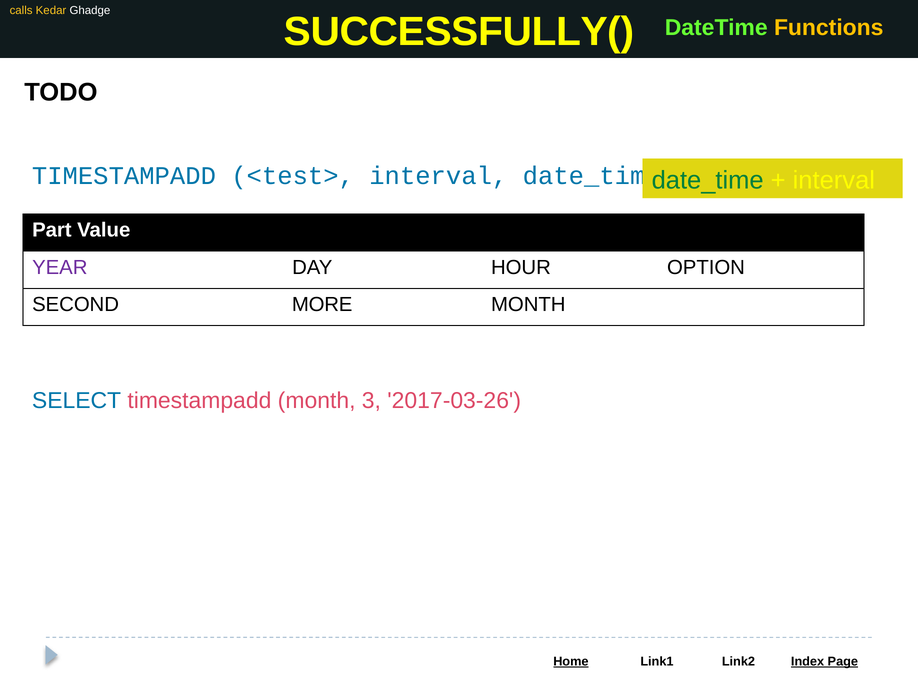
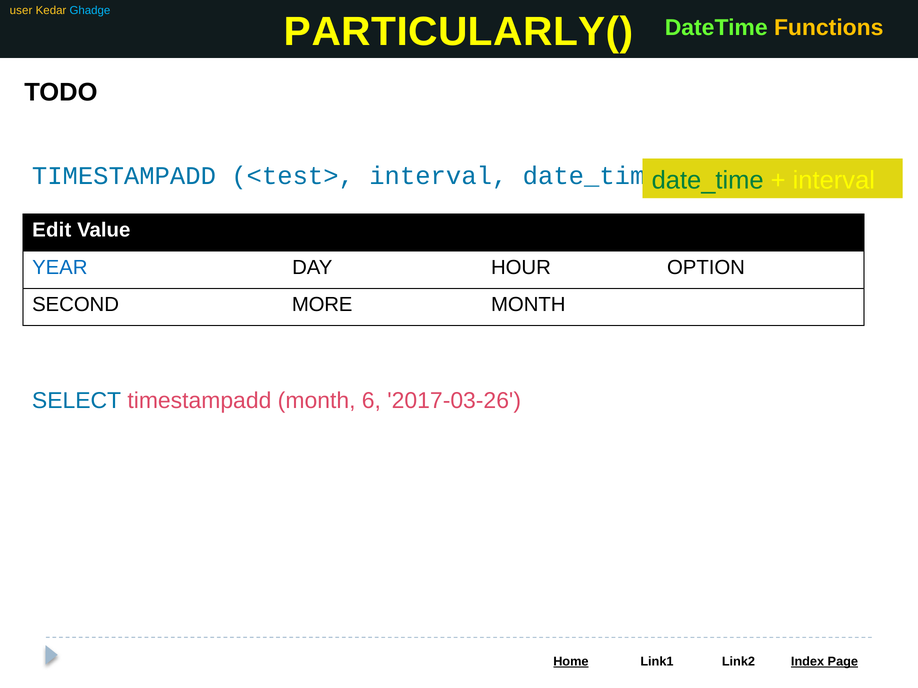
calls: calls -> user (21, 10)
Ghadge colour: white -> light blue (90, 10)
SUCCESSFULLY(: SUCCESSFULLY( -> PARTICULARLY( (459, 32)
Part: Part -> Edit (52, 230)
YEAR colour: purple -> blue (60, 268)
3: 3 -> 6 (371, 401)
